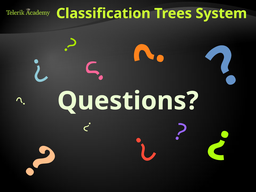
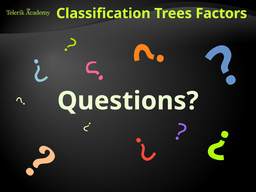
System: System -> Factors (221, 13)
